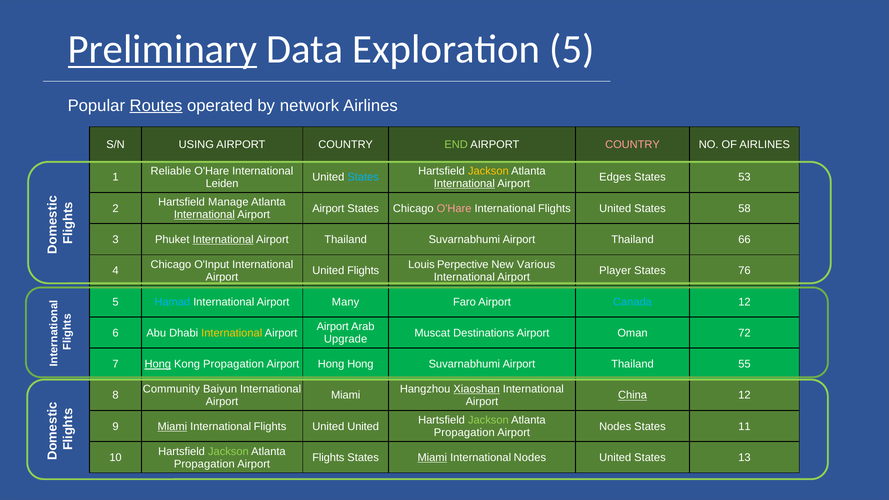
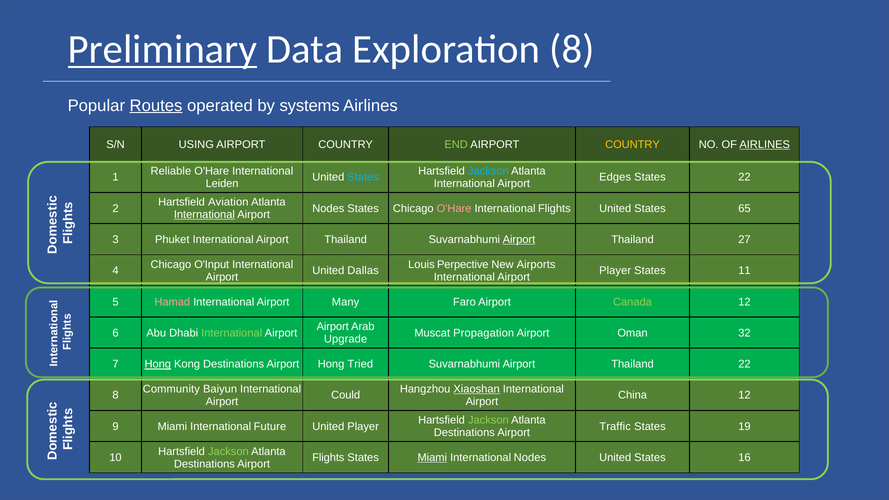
Exploration 5: 5 -> 8 (572, 50)
network: network -> systems (310, 106)
COUNTRY colour: pink -> yellow (632, 144)
AIRLINES underline: none -> present (765, 144)
Jackson colour: yellow -> light blue (488, 171)
States 53: 53 -> 22 (744, 177)
International underline: present -> none (464, 183)
Manage: Manage -> Aviation (228, 202)
Airport: Airport -> Nodes (328, 208)
58: 58 -> 65 (744, 208)
International underline: present -> none (223, 240)
Airport underline: none -> present (519, 240)
66: 66 -> 27 (744, 240)
Various: Various -> Airports (536, 265)
United Flights: Flights -> Dallas (363, 271)
76: 76 -> 11 (744, 271)
Hamad colour: light blue -> pink (172, 302)
Canada colour: light blue -> light green (632, 302)
International colour: yellow -> light green (232, 333)
Destinations: Destinations -> Propagation (484, 333)
72: 72 -> 32 (744, 333)
Kong Propagation: Propagation -> Destinations (234, 364)
Hong Hong: Hong -> Tried (360, 364)
Thailand 55: 55 -> 22 (744, 364)
Miami: Miami -> Could (346, 395)
China underline: present -> none (632, 395)
Miami underline: present -> none (172, 427)
Flights: Flights -> Future (270, 427)
United United: United -> Player (363, 427)
Nodes: Nodes -> Traffic (615, 427)
11: 11 -> 19 (744, 427)
Propagation: Propagation -> Destinations (464, 433)
13: 13 -> 16 (744, 458)
Propagation: Propagation -> Destinations (204, 464)
